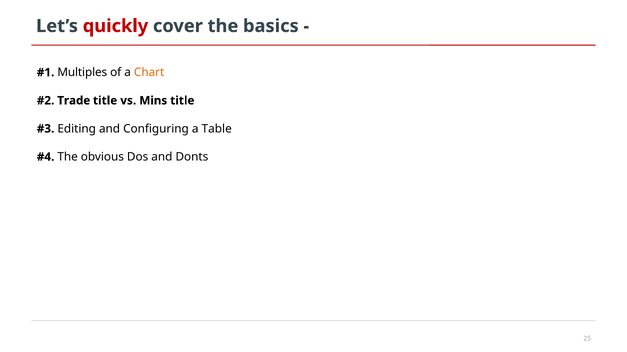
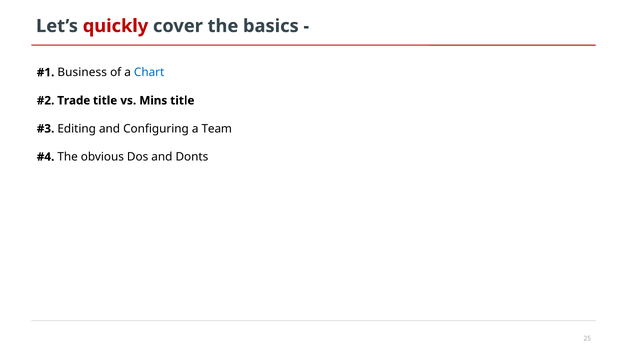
Multiples: Multiples -> Business (82, 73)
Chart colour: orange -> blue (149, 73)
Table: Table -> Team (217, 129)
